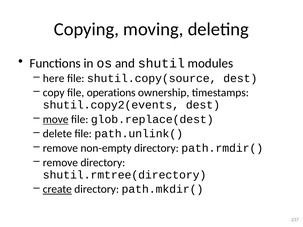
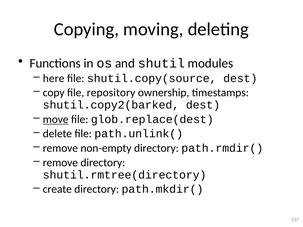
operations: operations -> repository (111, 93)
shutil.copy2(events: shutil.copy2(events -> shutil.copy2(barked (111, 105)
create underline: present -> none (57, 189)
